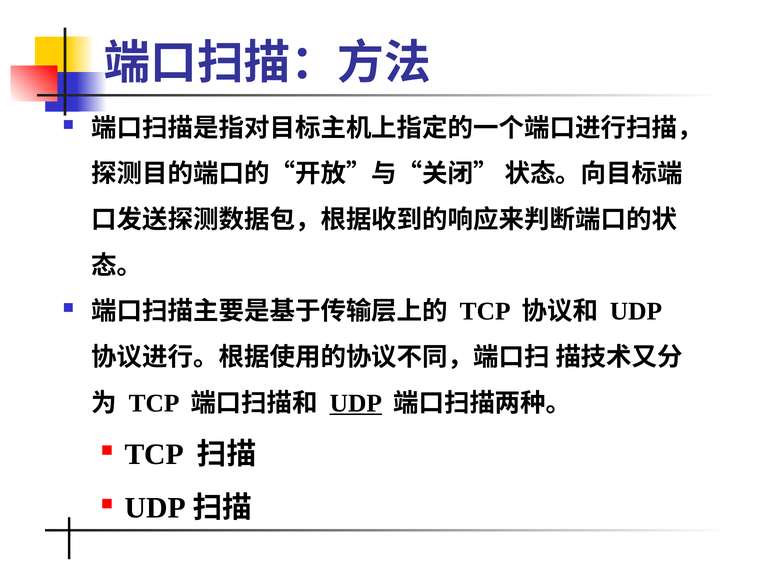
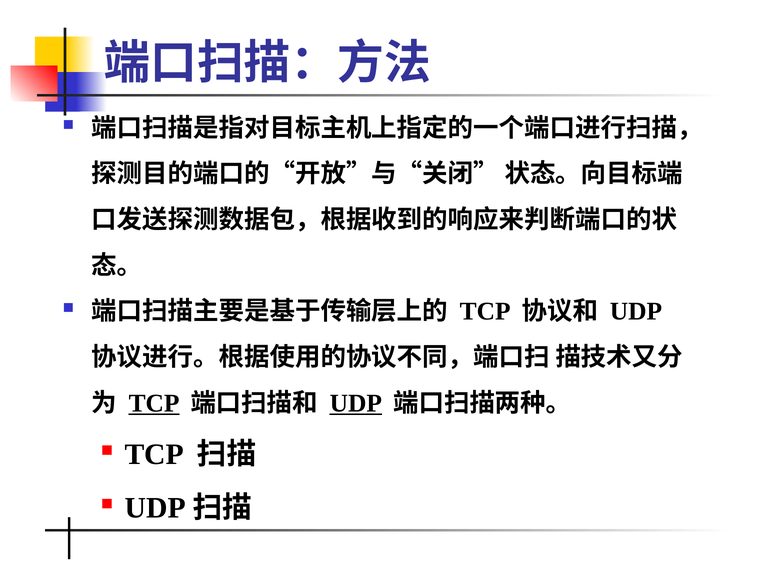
TCP underline: none -> present (154, 403)
